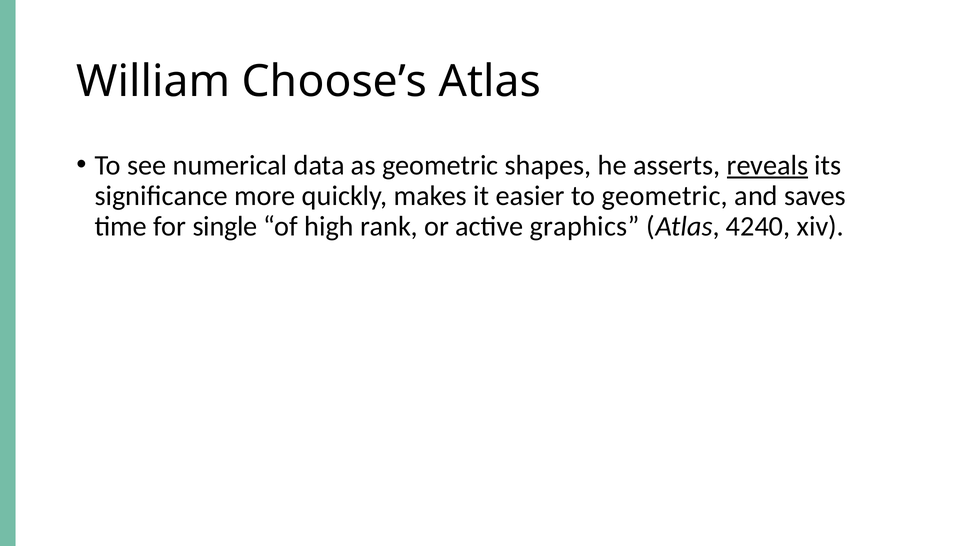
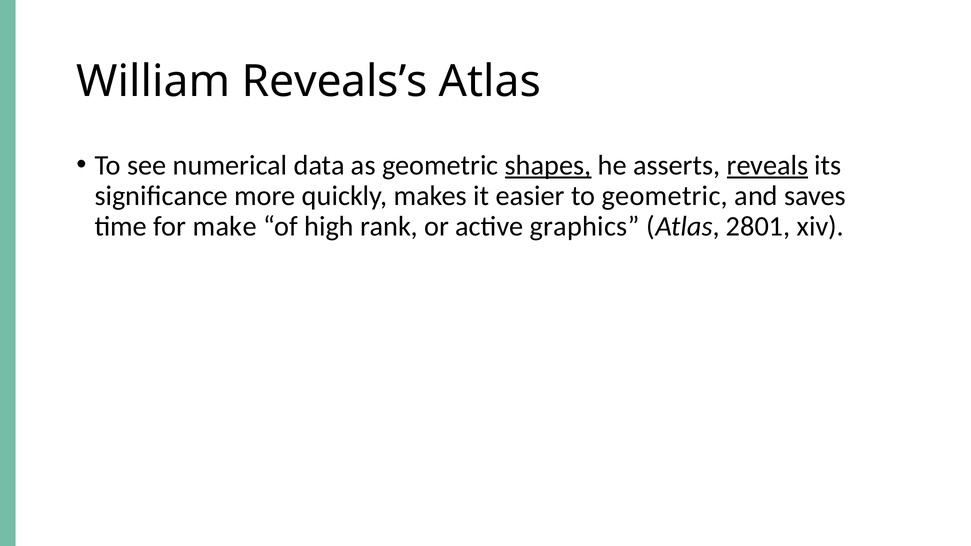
Choose’s: Choose’s -> Reveals’s (335, 82)
shapes underline: none -> present (548, 165)
single: single -> make (225, 227)
4240: 4240 -> 2801 (758, 227)
